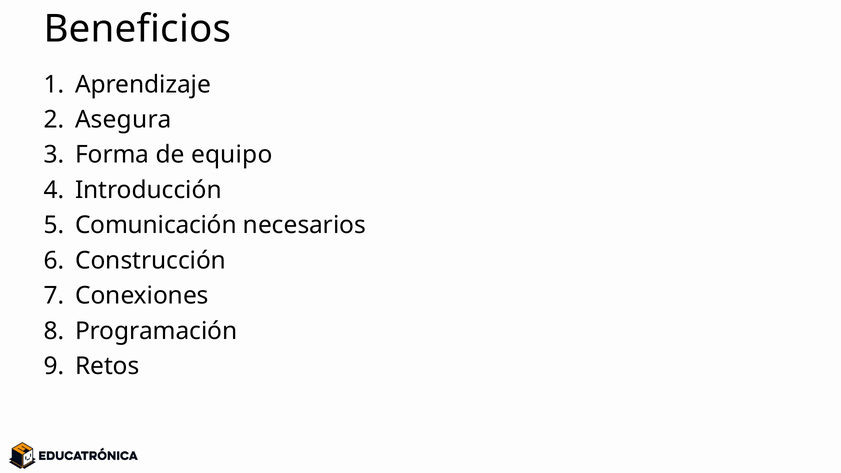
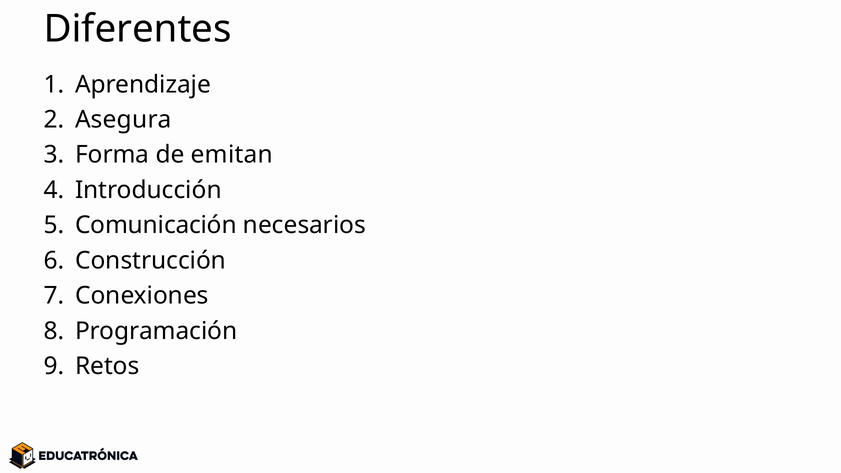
Beneficios: Beneficios -> Diferentes (138, 29)
equipo: equipo -> emitan (232, 155)
